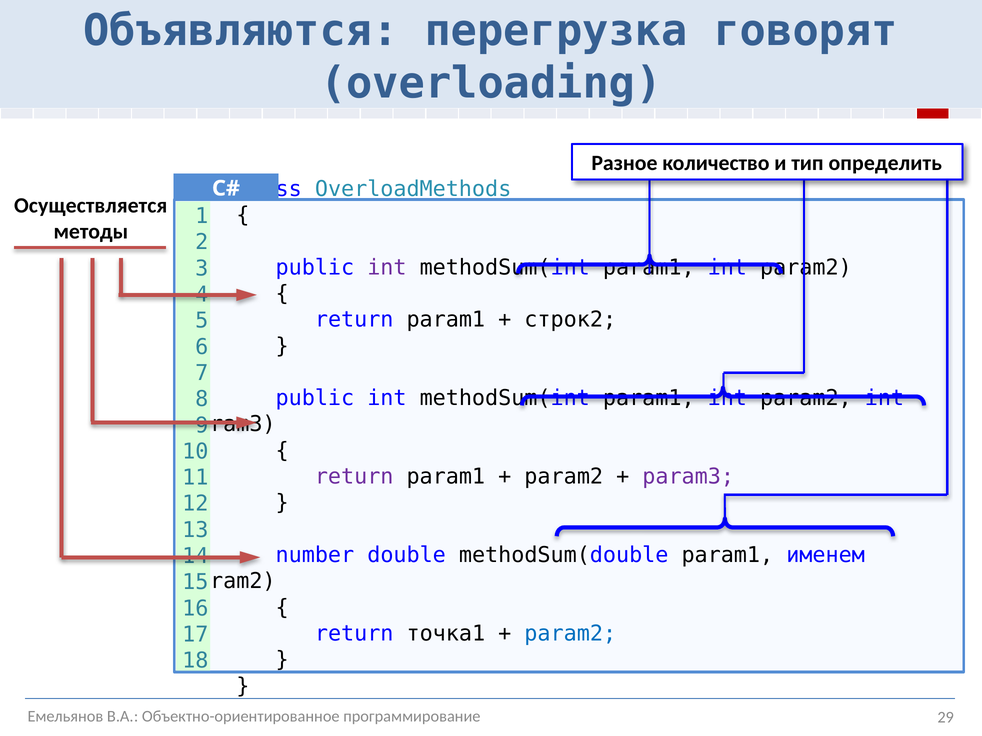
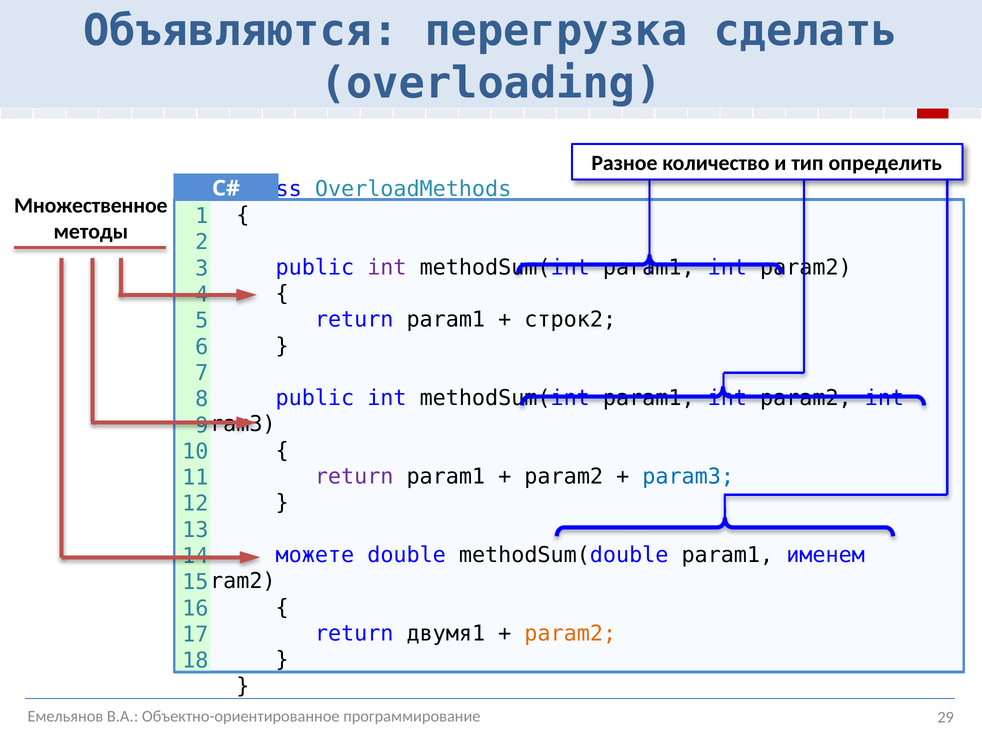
говорят: говорят -> сделать (806, 31)
Осуществляется: Осуществляется -> Множественное (91, 205)
param3 colour: purple -> blue (688, 477)
number: number -> можете (315, 555)
точка1: точка1 -> двумя1 (446, 634)
param2 colour: blue -> orange (570, 634)
